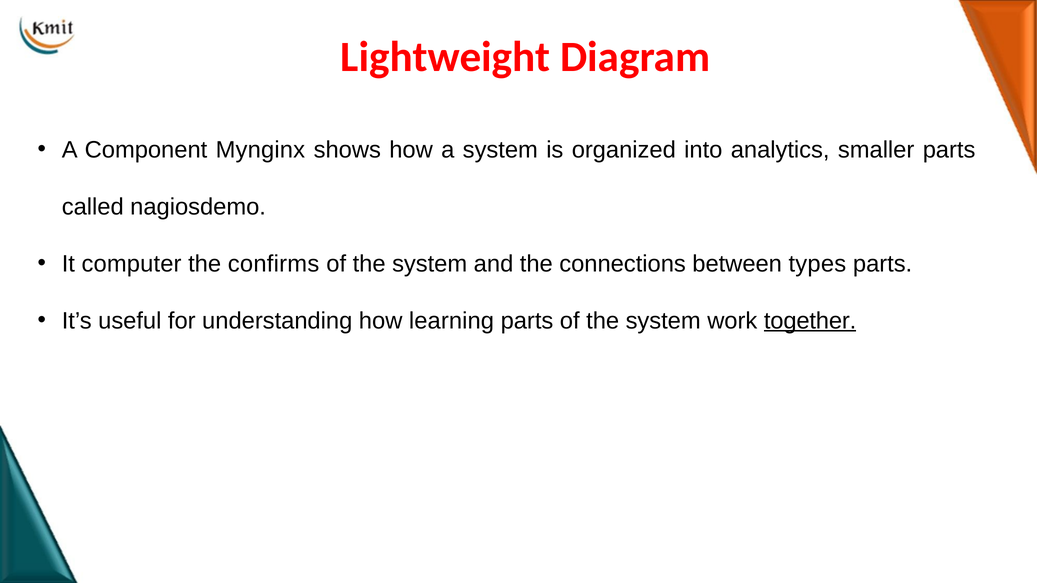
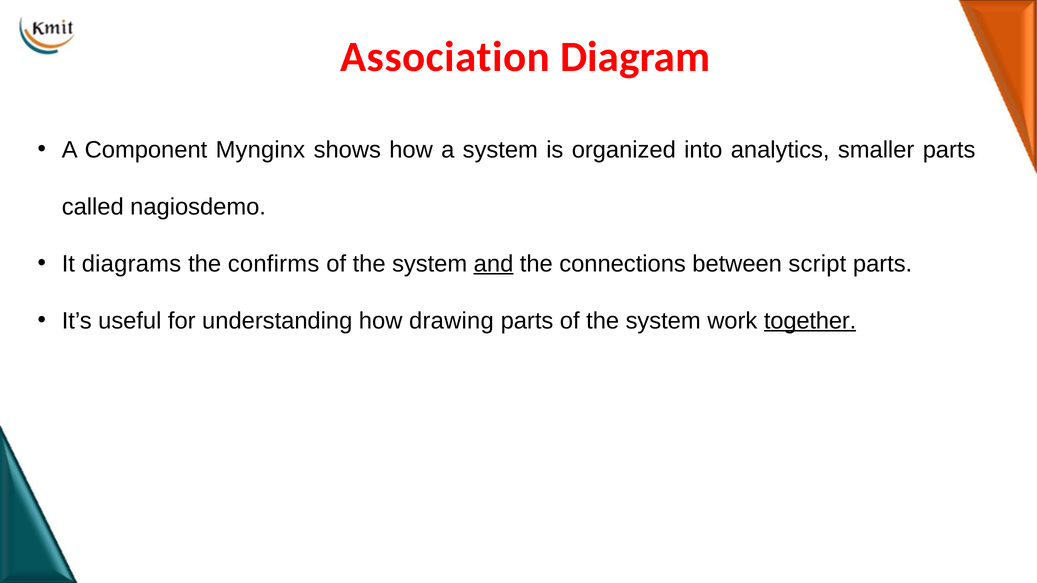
Lightweight: Lightweight -> Association (445, 57)
computer: computer -> diagrams (131, 264)
and underline: none -> present (494, 264)
types: types -> script (817, 264)
learning: learning -> drawing (451, 321)
